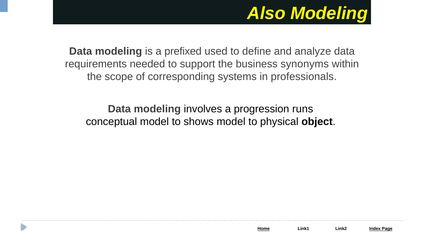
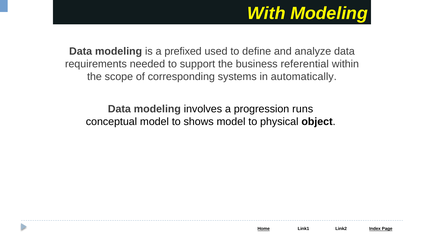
Also: Also -> With (266, 13)
synonyms: synonyms -> referential (305, 64)
professionals: professionals -> automatically (304, 77)
